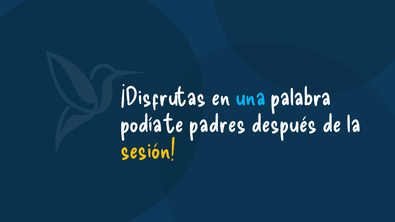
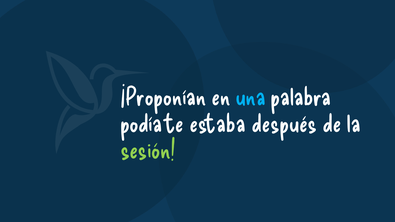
¡Disfrutas: ¡Disfrutas -> ¡Proponían (163, 97)
padres: padres -> estaba (218, 124)
sesión colour: yellow -> light green (148, 151)
